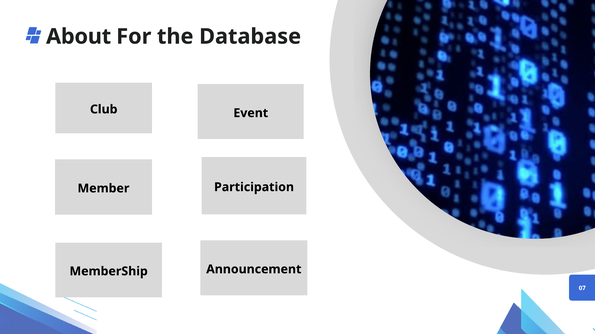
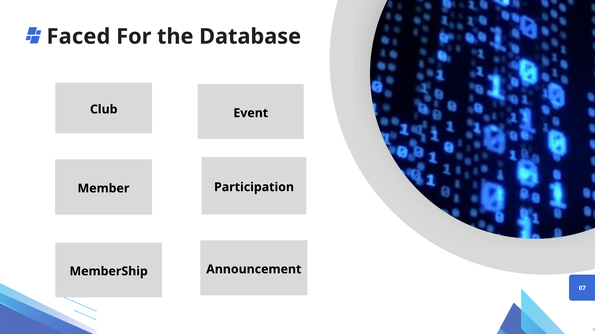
About: About -> Faced (78, 37)
